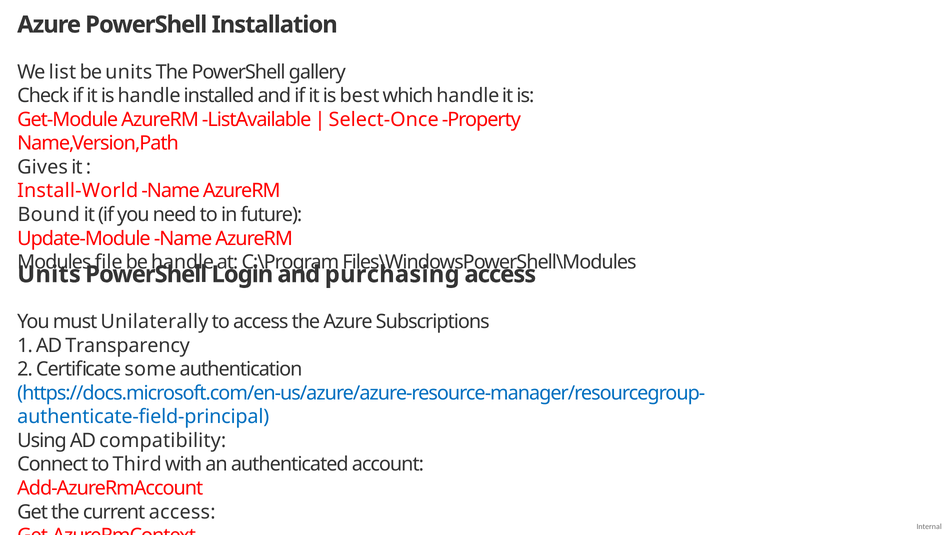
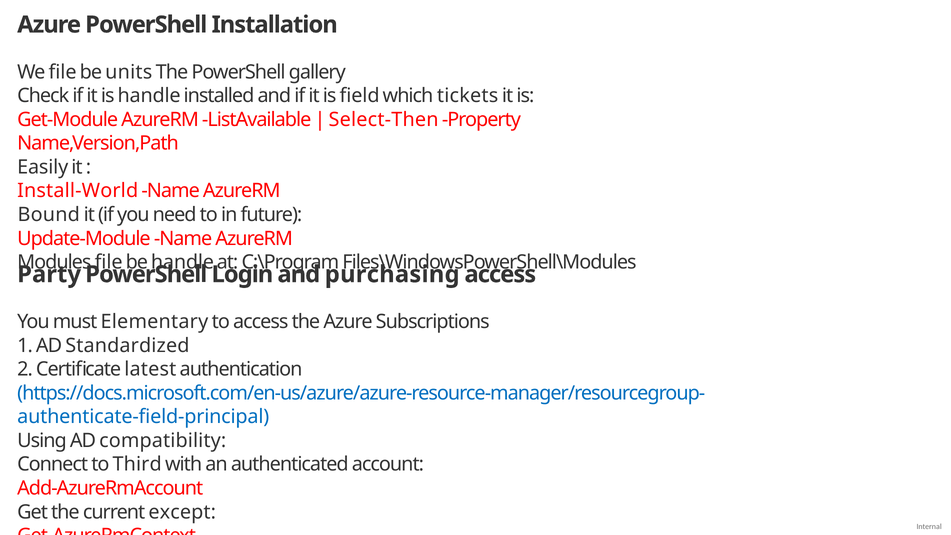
We list: list -> file (63, 72)
best: best -> field (360, 96)
which handle: handle -> tickets (468, 96)
Select-Once: Select-Once -> Select-Then (384, 120)
Gives: Gives -> Easily (43, 167)
Units: Units -> Party (49, 274)
Unilaterally: Unilaterally -> Elementary (154, 322)
Transparency: Transparency -> Standardized (127, 345)
some: some -> latest (150, 369)
current access: access -> except (182, 512)
